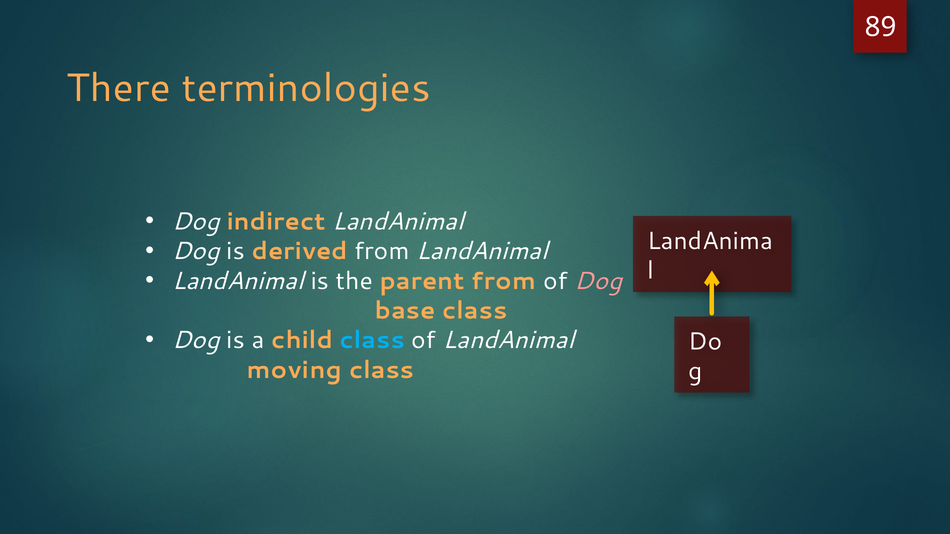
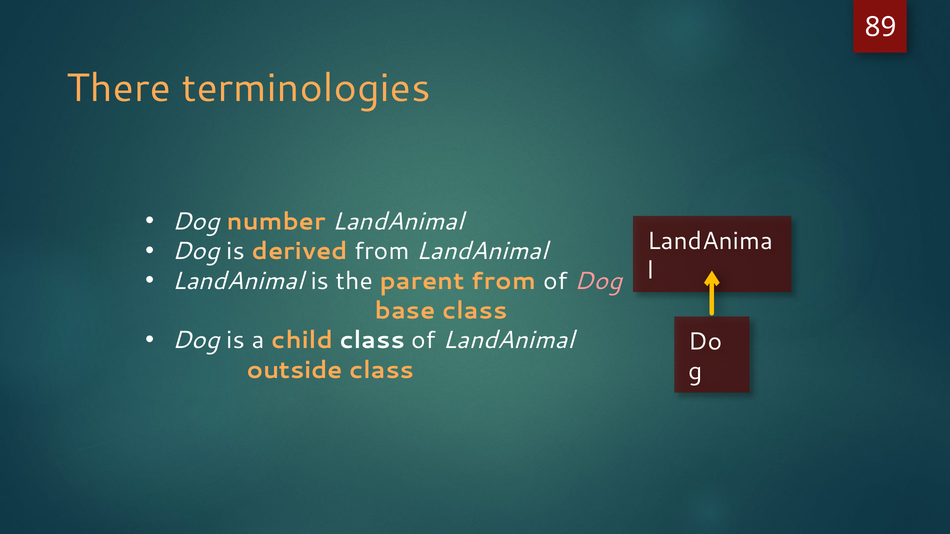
indirect: indirect -> number (276, 222)
class colour: light blue -> white (372, 341)
moving: moving -> outside (295, 370)
